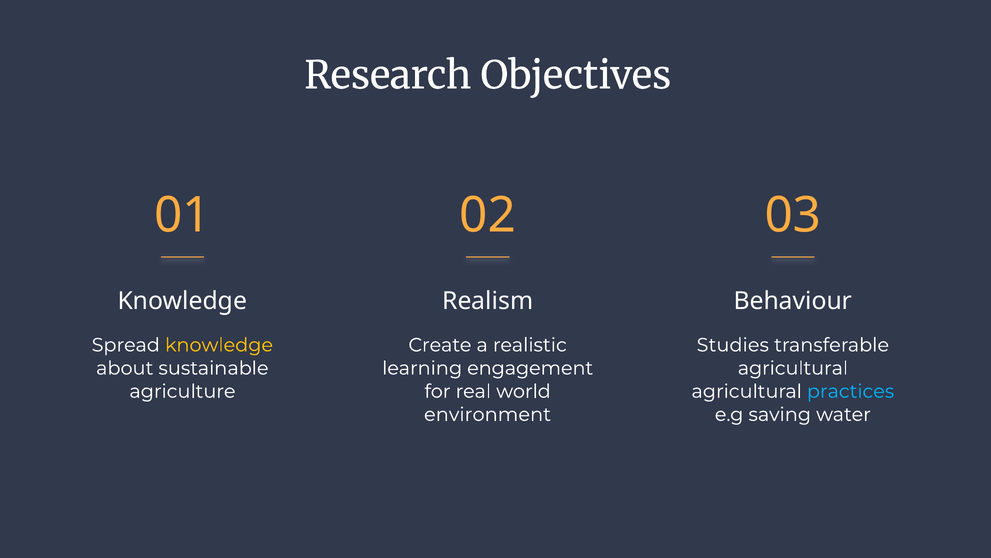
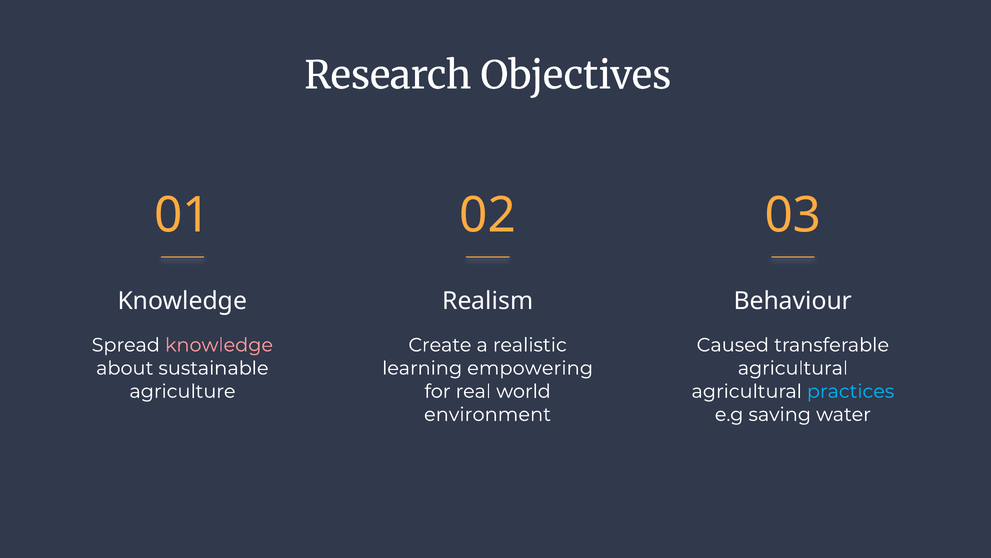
knowledge colour: yellow -> pink (219, 345)
Studies: Studies -> Caused (733, 345)
engagement: engagement -> empowering (530, 368)
